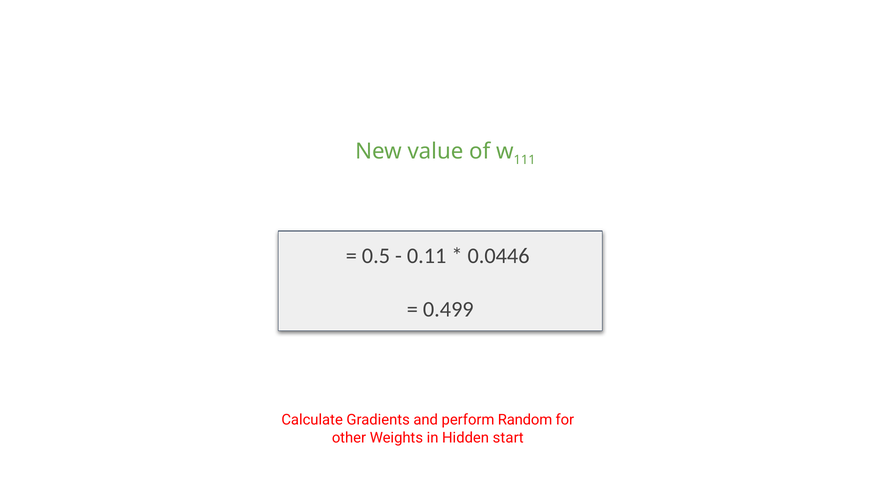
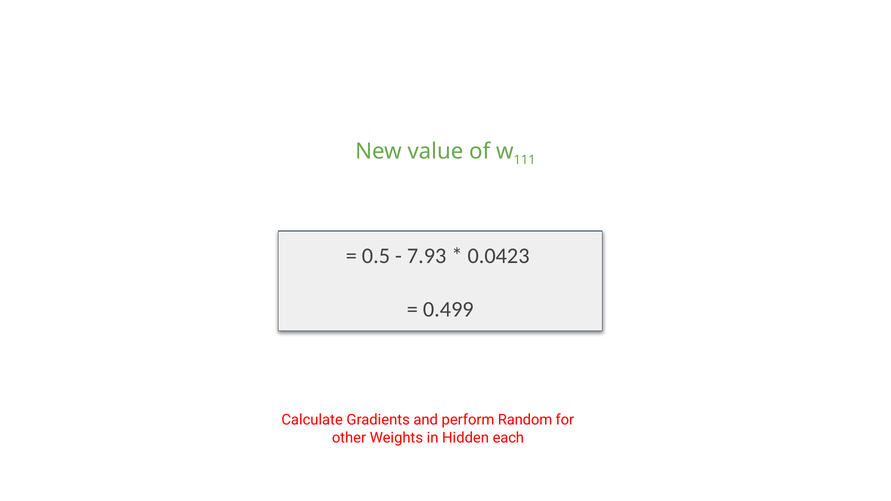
0.11: 0.11 -> 7.93 (427, 256)
0.0446: 0.0446 -> 0.0423 (499, 256)
start: start -> each (508, 438)
